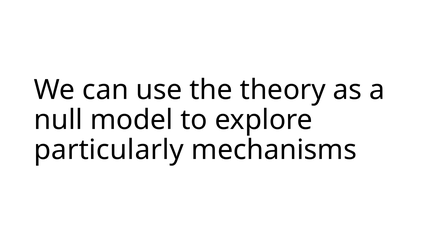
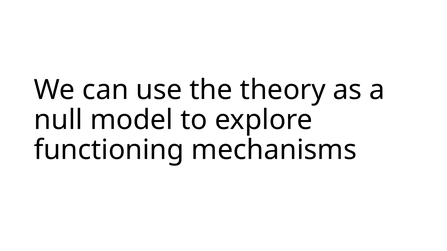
particularly: particularly -> functioning (109, 150)
